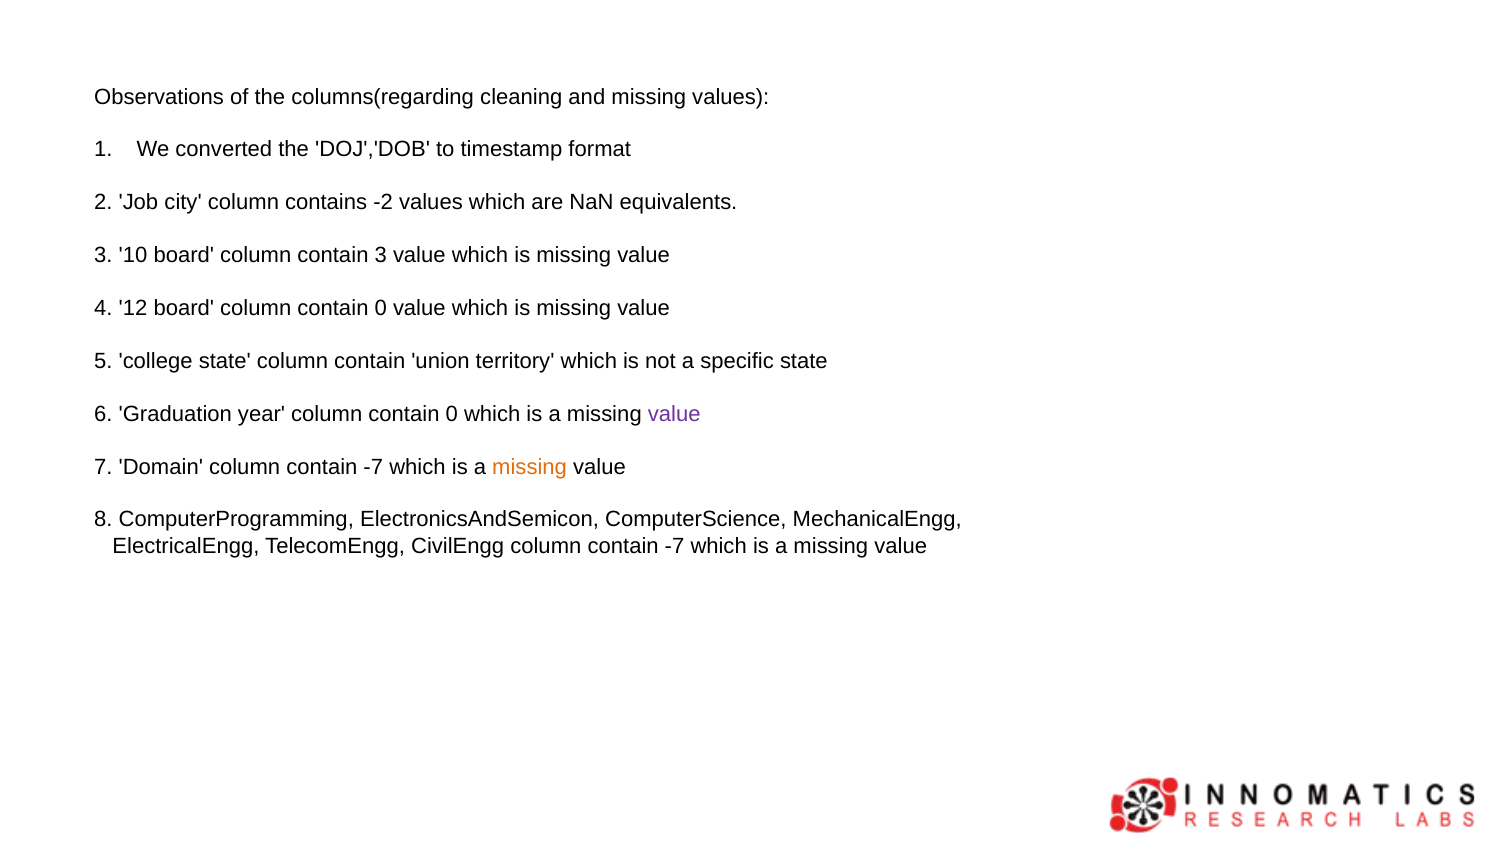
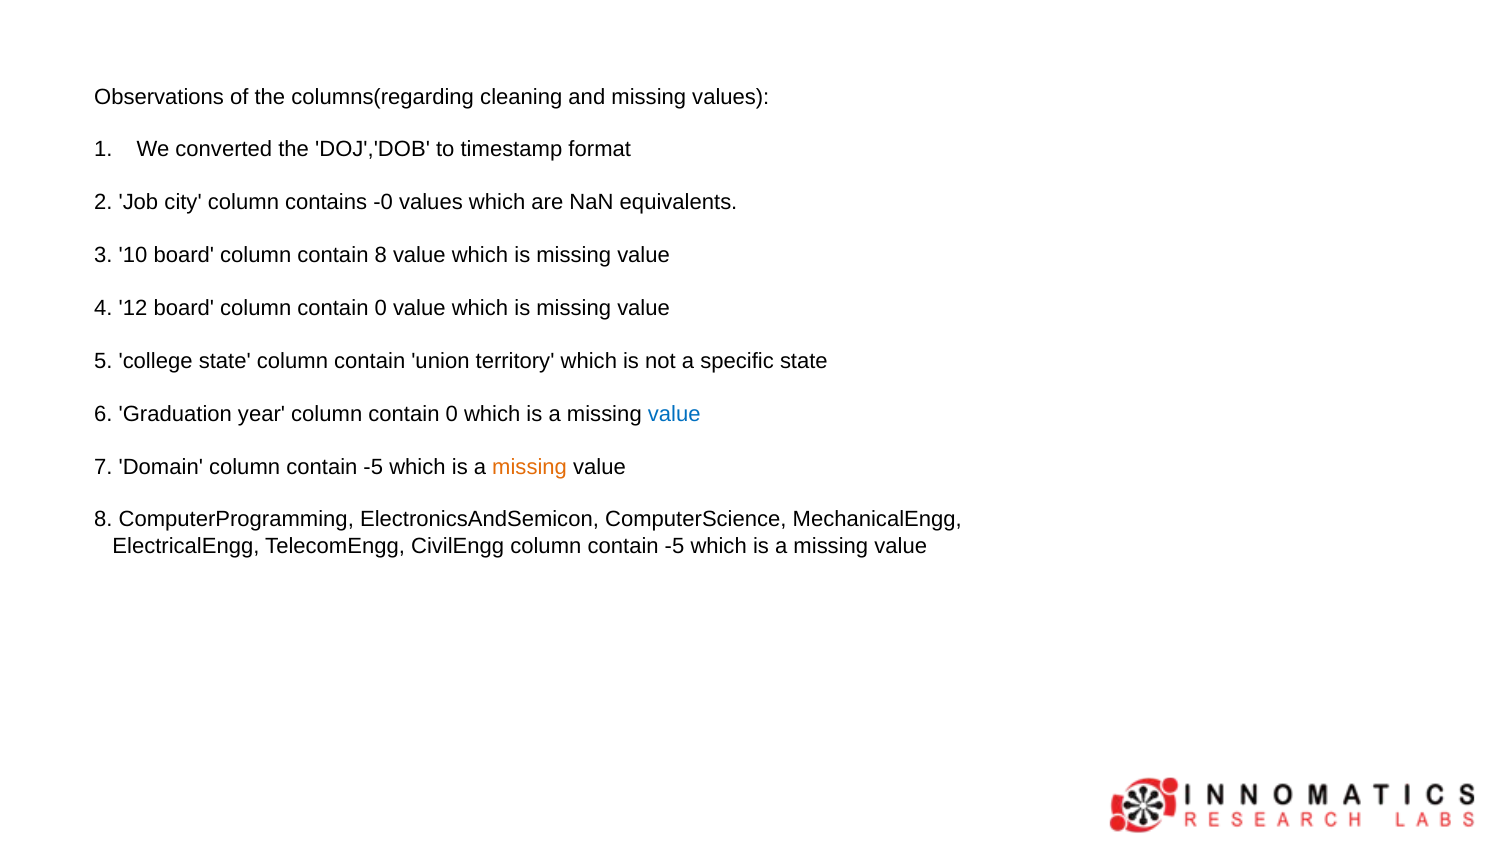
-2: -2 -> -0 (383, 203)
contain 3: 3 -> 8 (381, 256)
value colour: purple -> blue (674, 414)
Domain column contain -7: -7 -> -5 (373, 467)
CivilEngg column contain -7: -7 -> -5 (675, 546)
